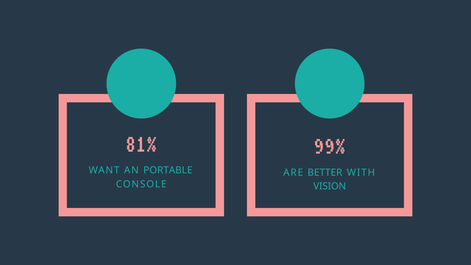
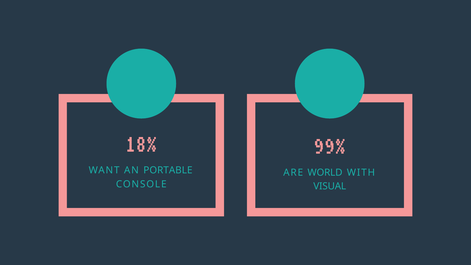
81%: 81% -> 18% (141, 143)
BETTER: BETTER -> WORLD (325, 172)
VISION: VISION -> VISUAL (330, 186)
